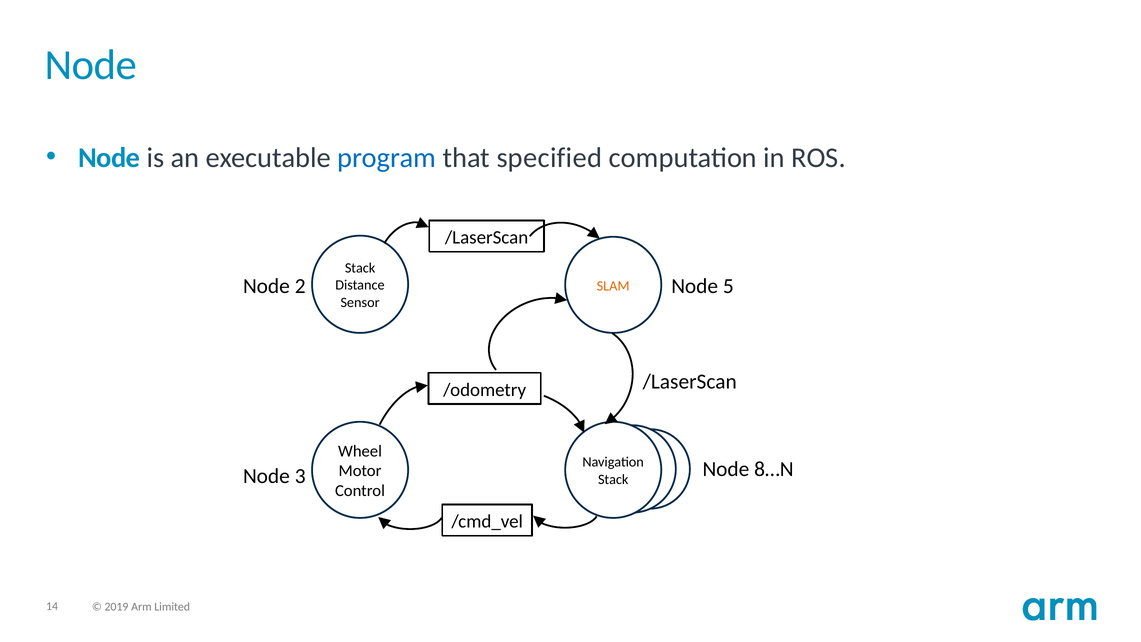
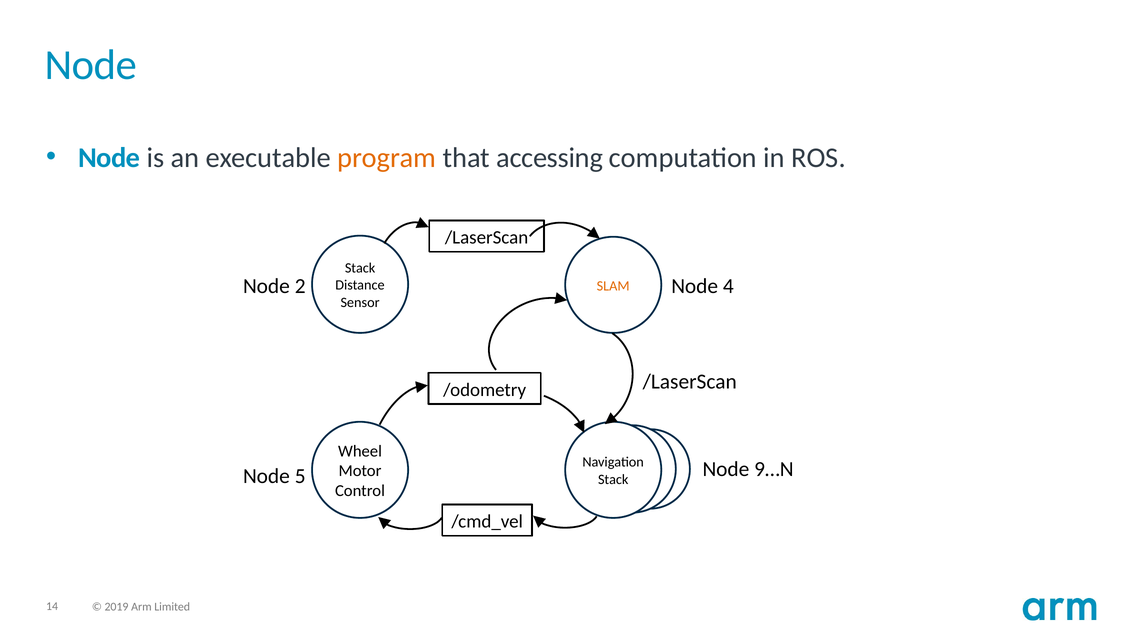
program colour: blue -> orange (387, 158)
specified: specified -> accessing (550, 158)
5: 5 -> 4 (728, 286)
8…N: 8…N -> 9…N (774, 469)
3: 3 -> 5 (300, 476)
